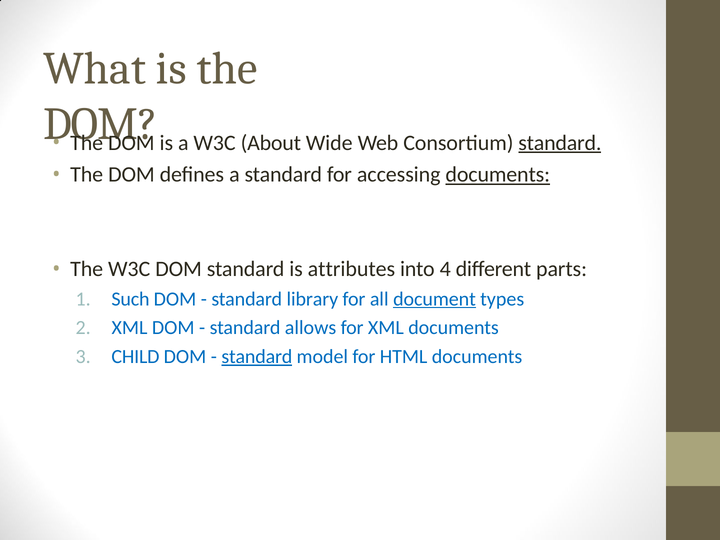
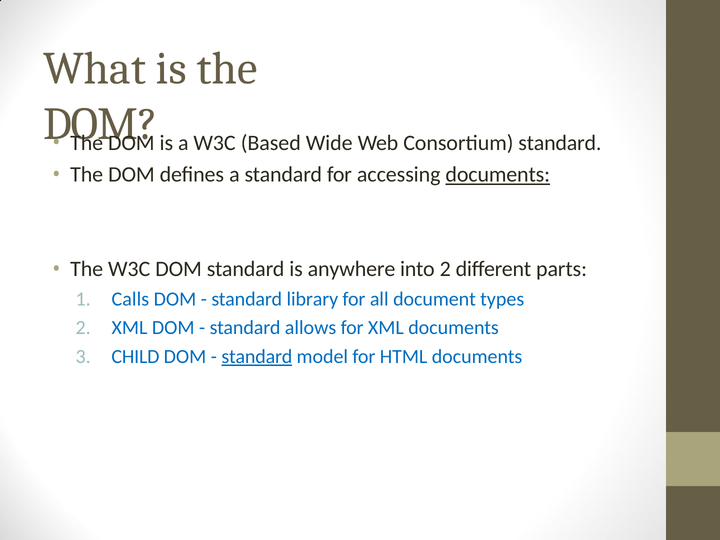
About: About -> Based (271, 143)
standard underline: present -> none (560, 143)
attributes: attributes -> anywhere (352, 269)
into 4: 4 -> 2 (445, 269)
Such: Such -> Calls (130, 299)
document underline: present -> none (435, 299)
